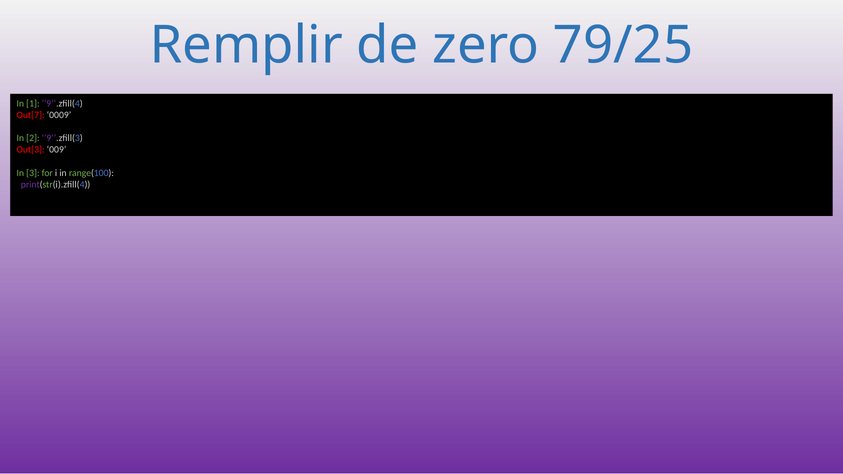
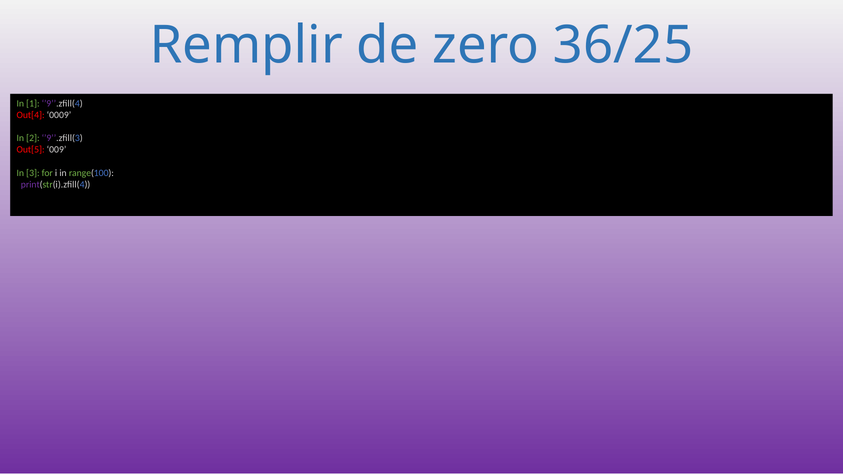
79/25: 79/25 -> 36/25 (623, 45)
Out[7: Out[7 -> Out[4 (31, 115)
Out[3: Out[3 -> Out[5 (31, 150)
